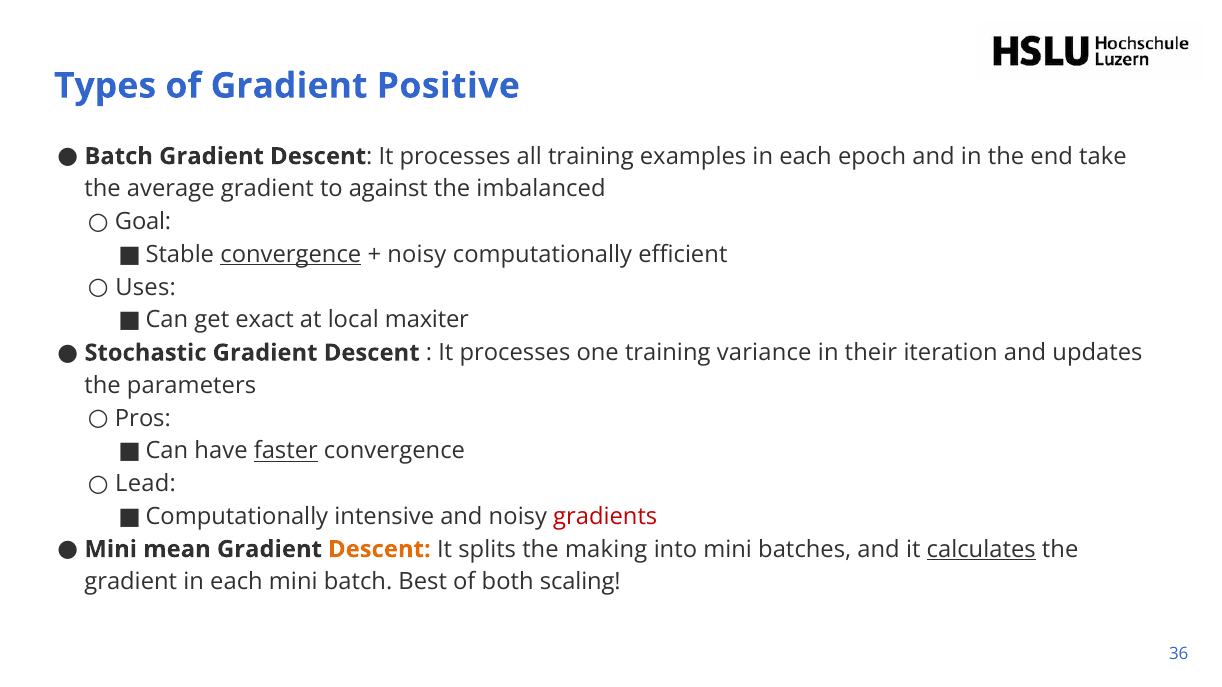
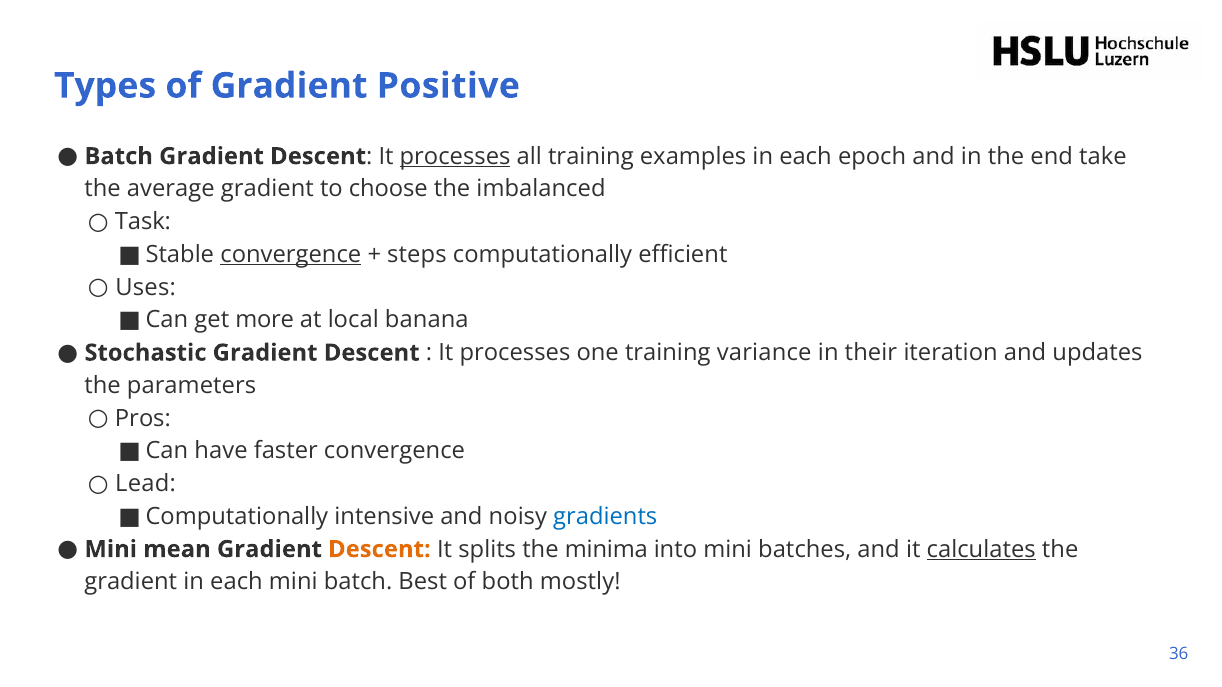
processes underline: none -> present (455, 156)
against: against -> choose (388, 189)
Goal: Goal -> Task (143, 222)
noisy: noisy -> steps (417, 255)
exact: exact -> more (265, 320)
maxiter: maxiter -> banana (427, 320)
faster underline: present -> none (286, 451)
gradients colour: red -> blue (605, 517)
making: making -> minima (606, 550)
scaling: scaling -> mostly (580, 582)
